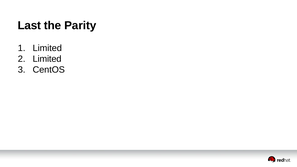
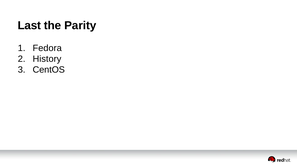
Limited: Limited -> Fedora (47, 48)
Limited: Limited -> History (47, 59)
